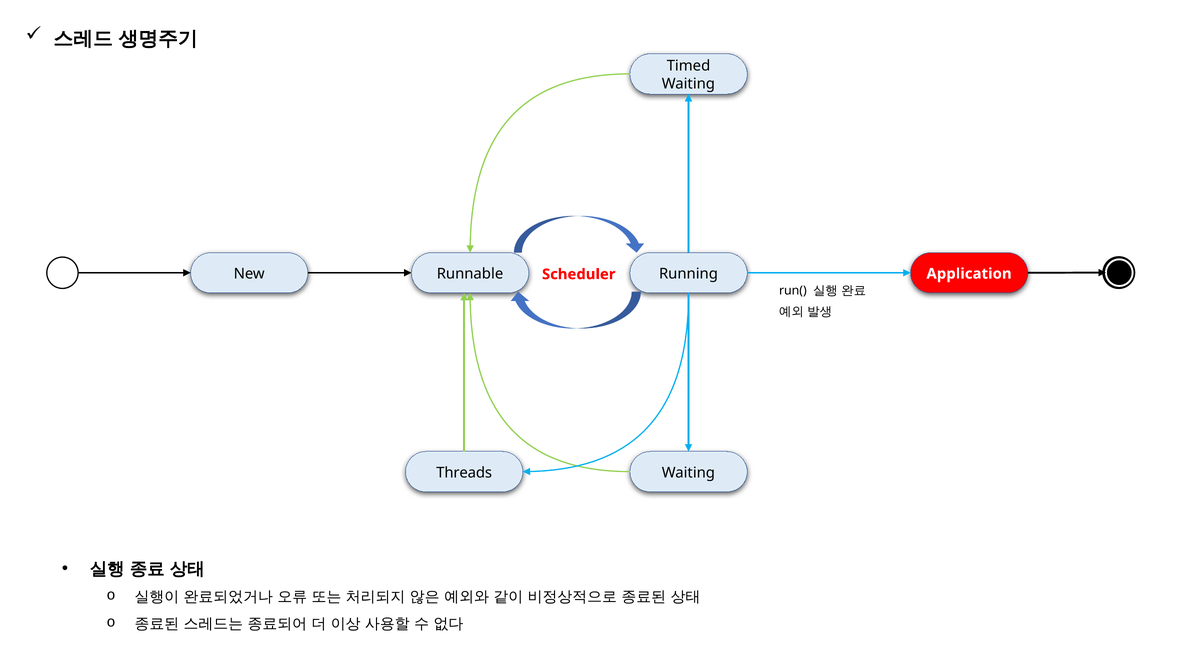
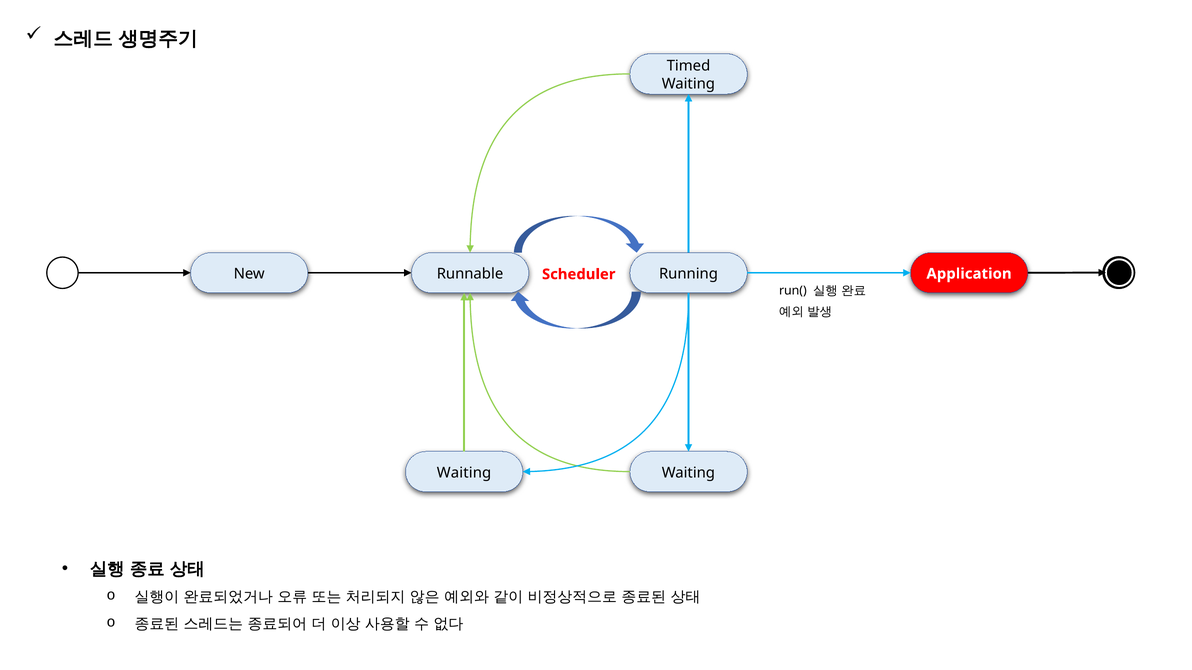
Threads: Threads -> Waiting (464, 473)
